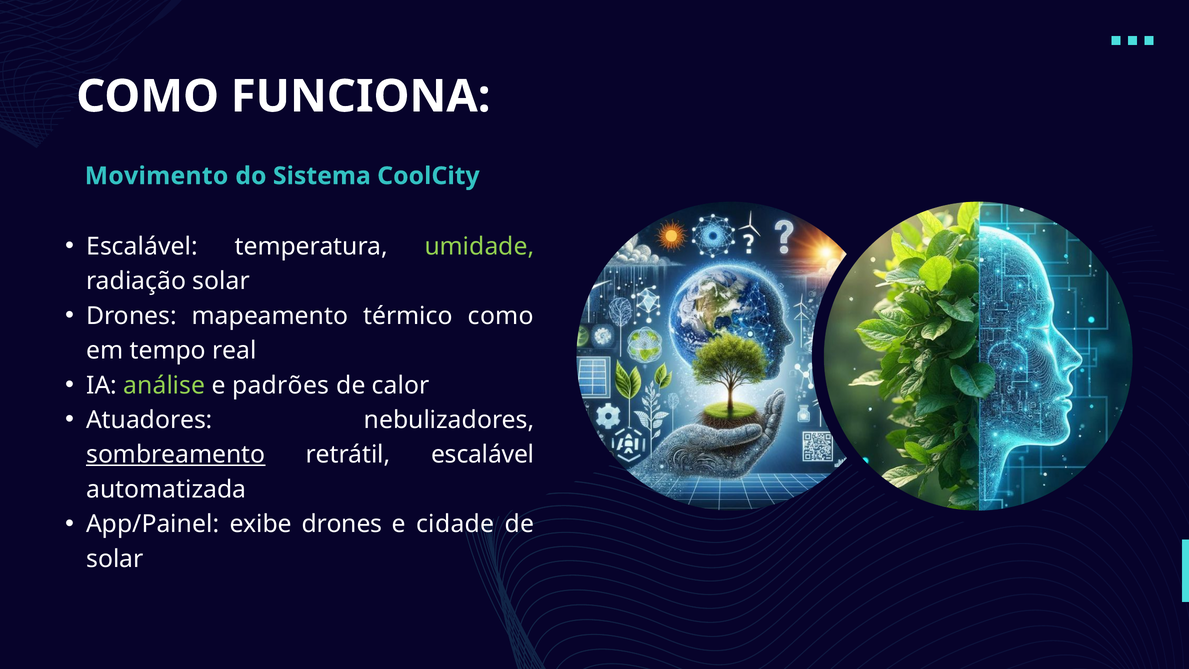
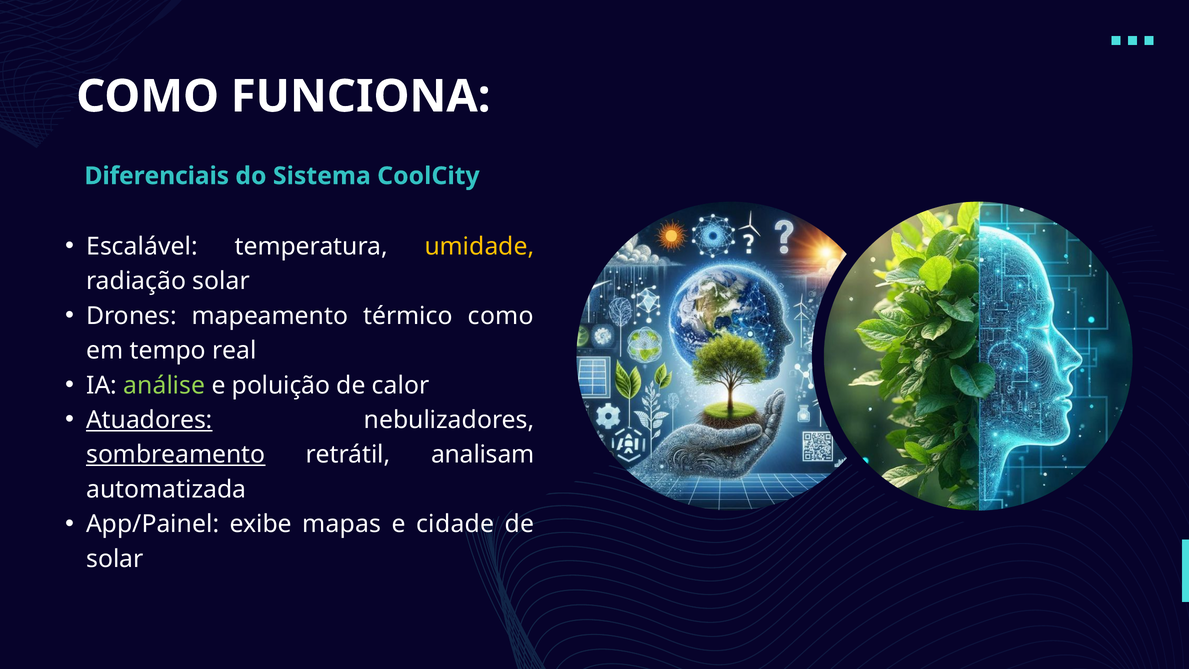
Movimento: Movimento -> Diferenciais (157, 176)
umidade colour: light green -> yellow (479, 247)
padrões: padrões -> poluição (281, 385)
Atuadores underline: none -> present (149, 420)
retrátil escalável: escalável -> analisam (483, 455)
exibe drones: drones -> mapas (342, 524)
